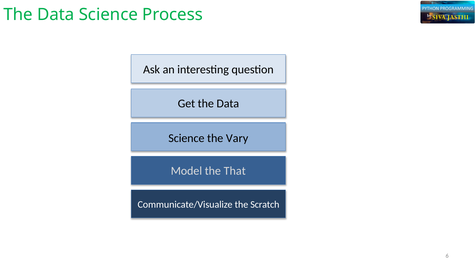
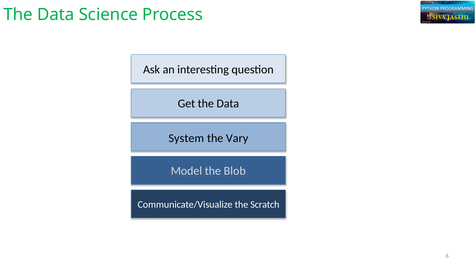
Science: Science -> System (186, 138)
That: That -> Blob (235, 171)
